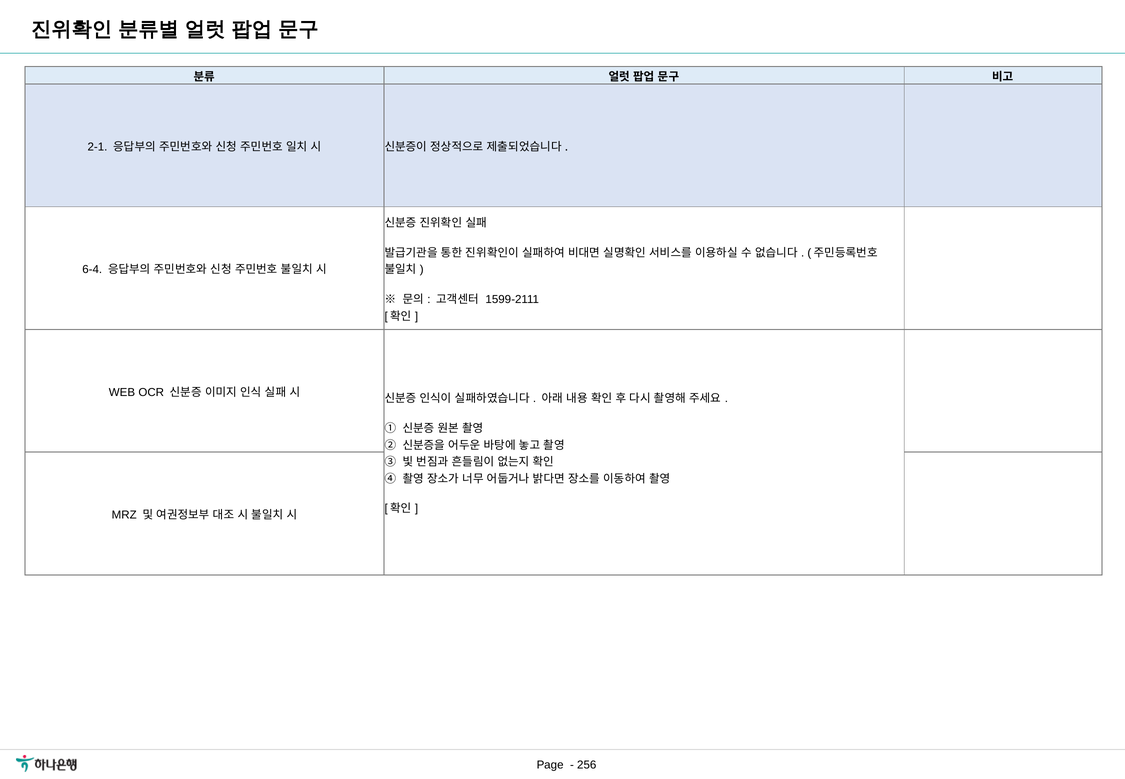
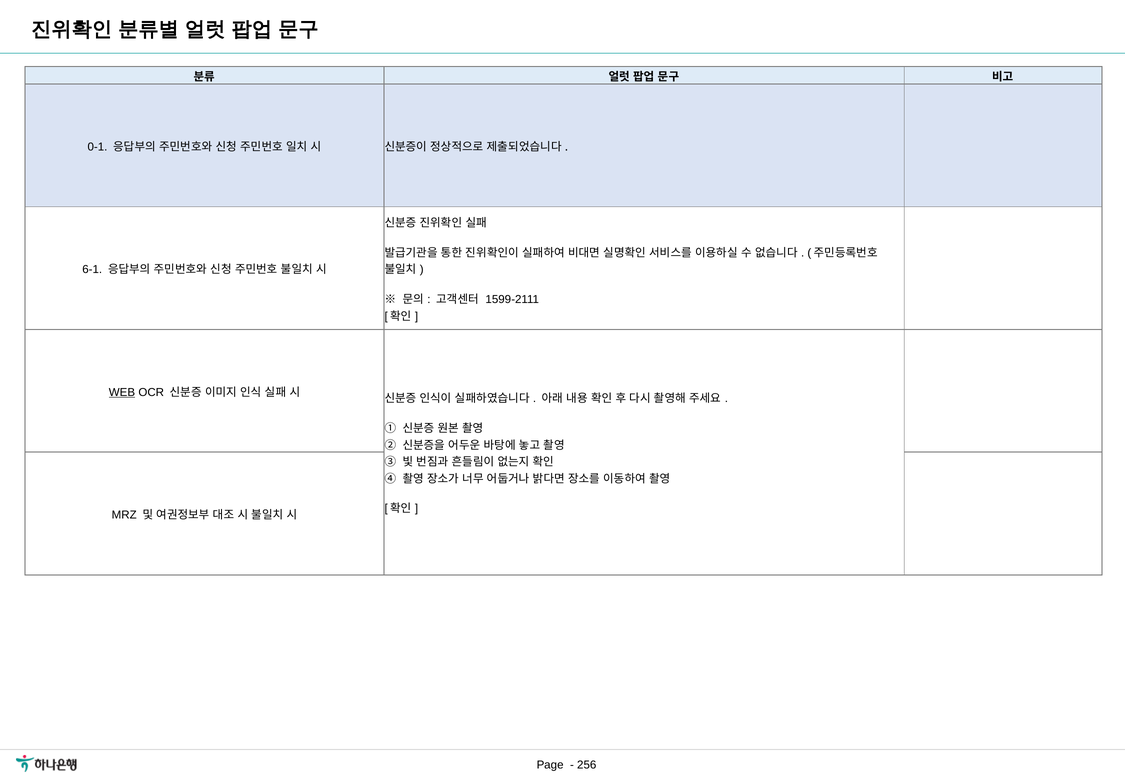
2-1: 2-1 -> 0-1 (97, 147)
6-4: 6-4 -> 6-1 (92, 270)
WEB underline: none -> present (122, 392)
